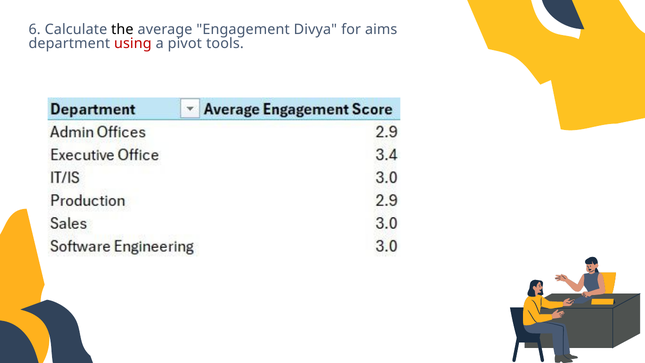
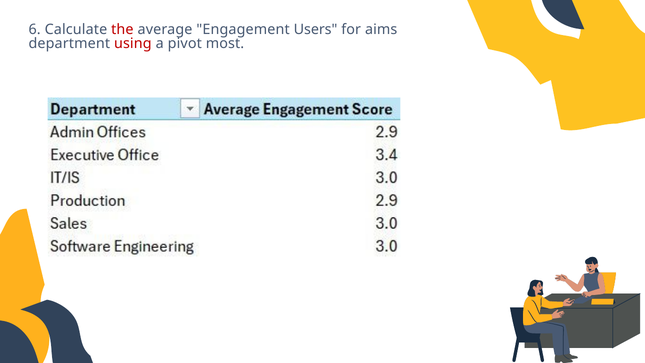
the colour: black -> red (122, 29)
Divya: Divya -> Users (316, 29)
tools: tools -> most (225, 44)
